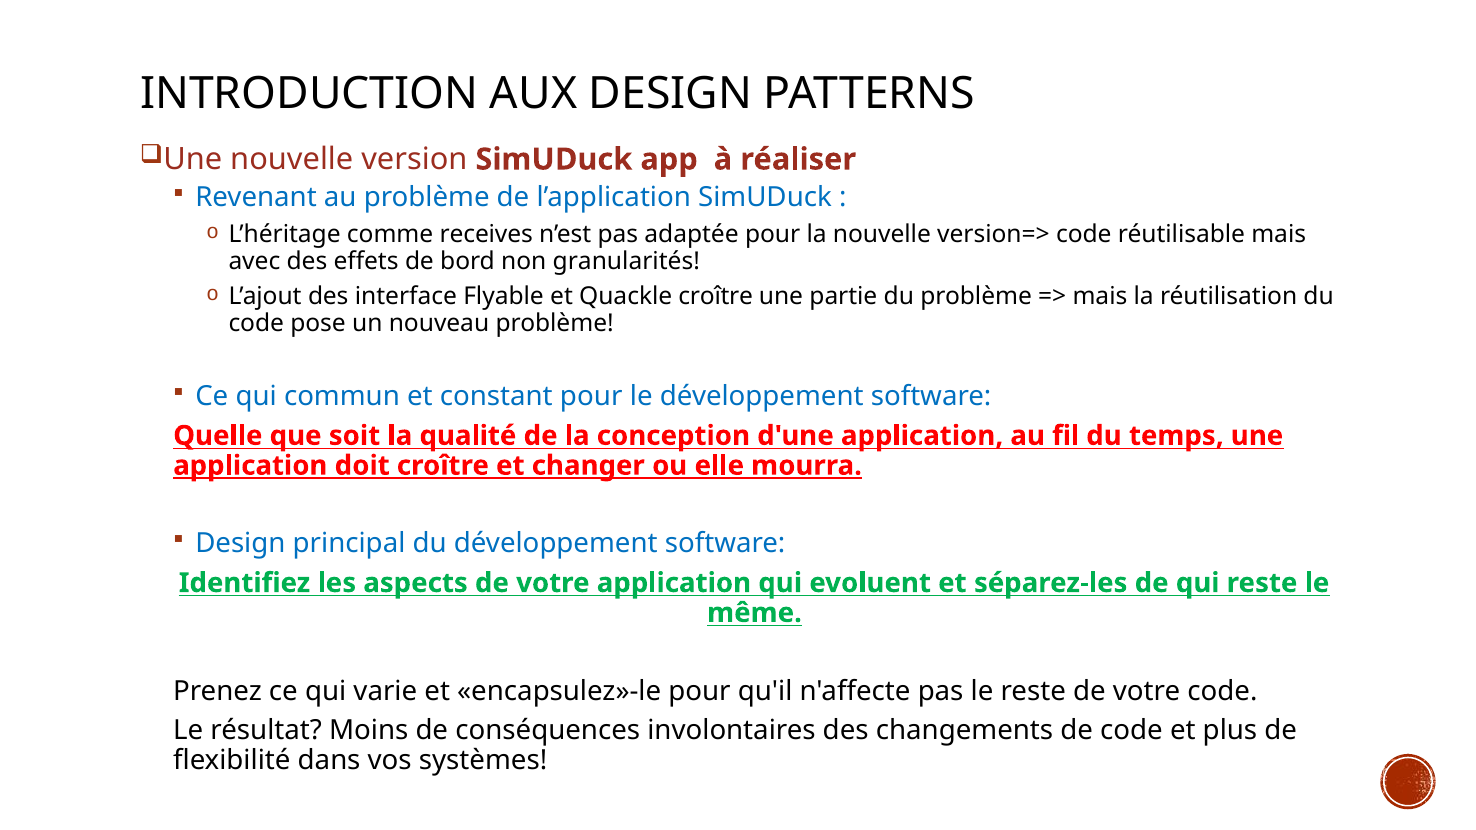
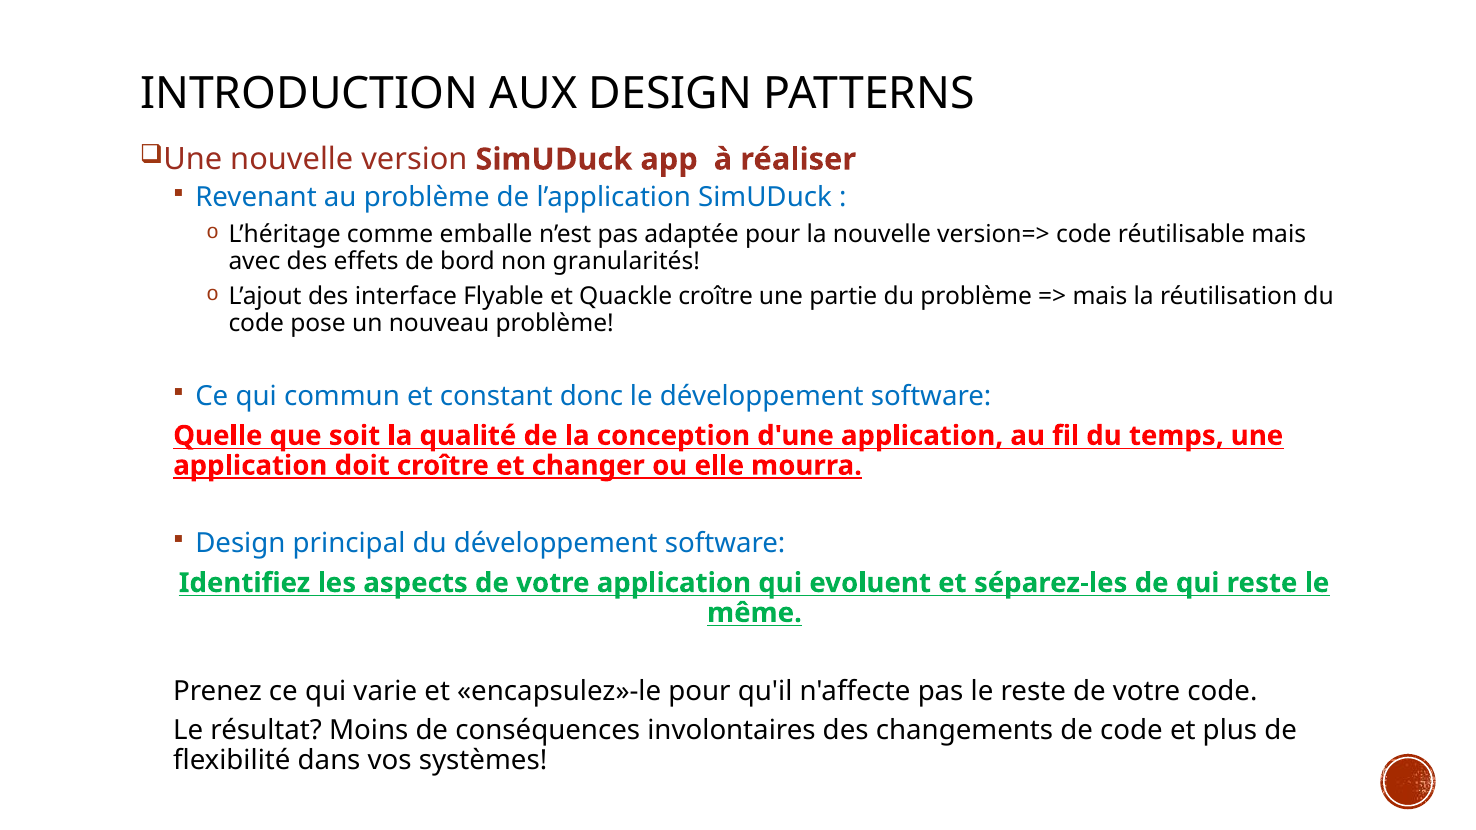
receives: receives -> emballe (486, 235)
constant pour: pour -> donc (591, 397)
